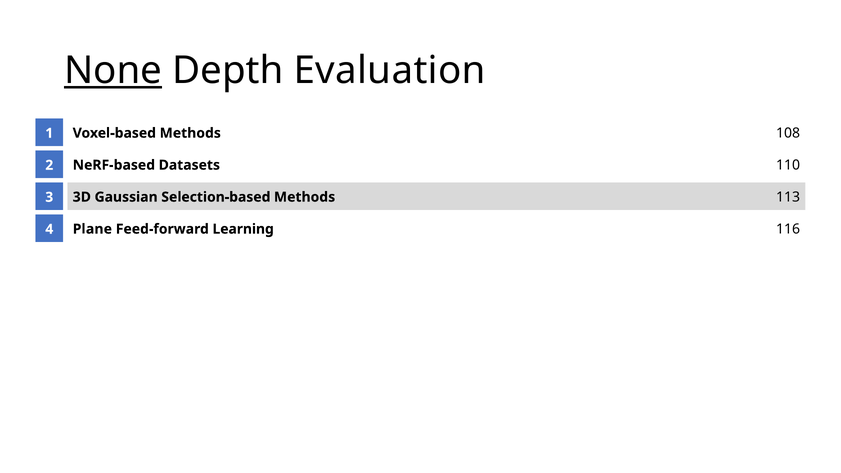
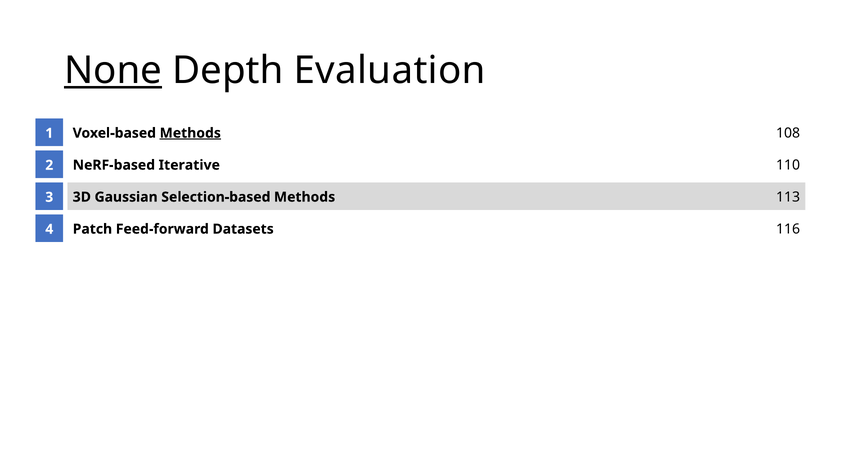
Methods underline: none -> present (190, 133)
Datasets: Datasets -> Iterative (189, 165)
Plane: Plane -> Patch (92, 229)
Learning: Learning -> Datasets (243, 229)
